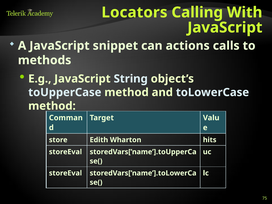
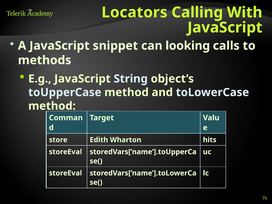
actions: actions -> looking (188, 46)
